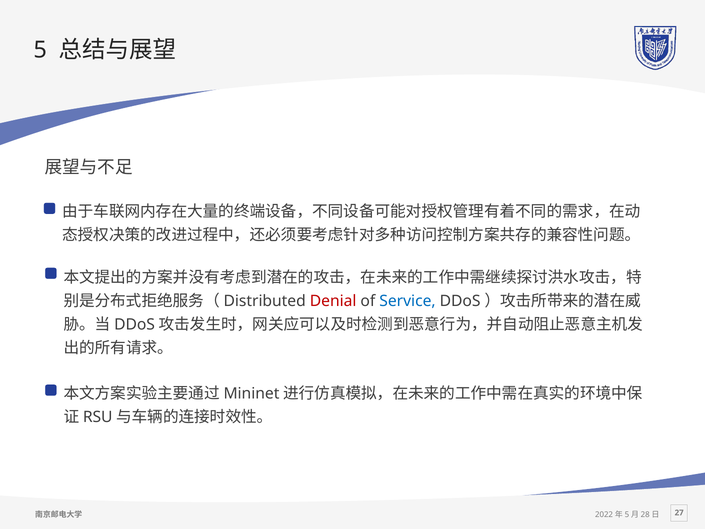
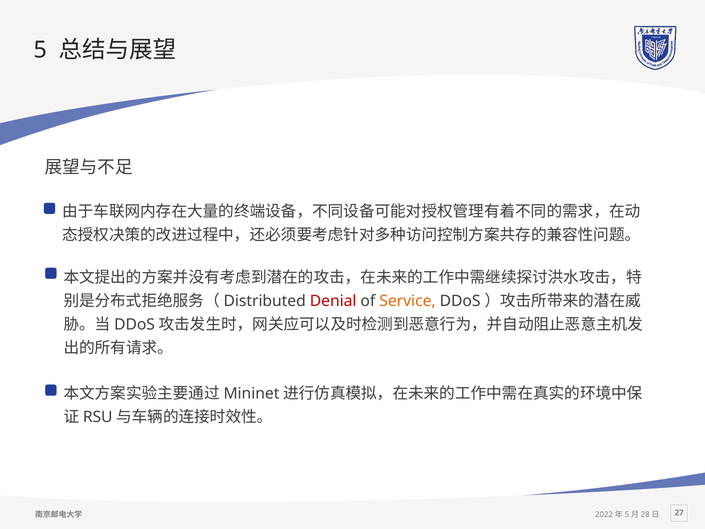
Service colour: blue -> orange (407, 301)
